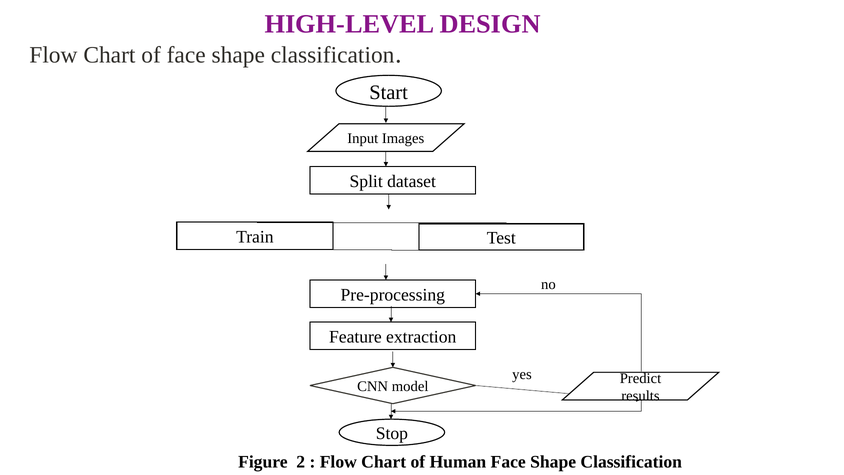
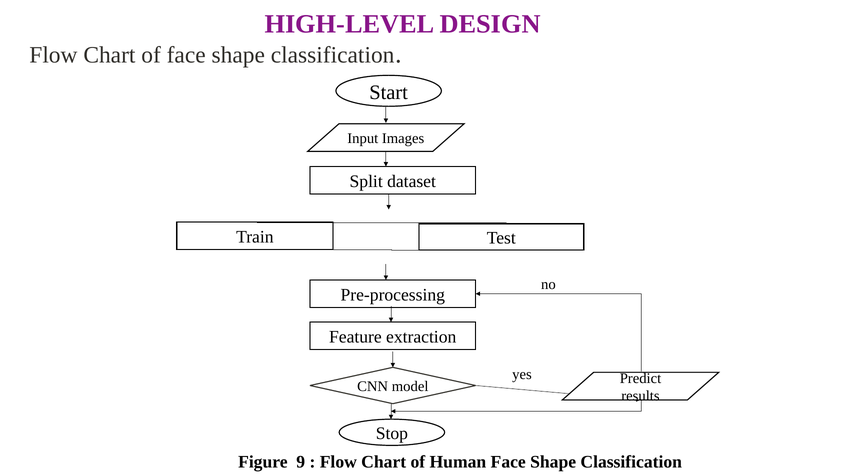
2: 2 -> 9 (301, 462)
